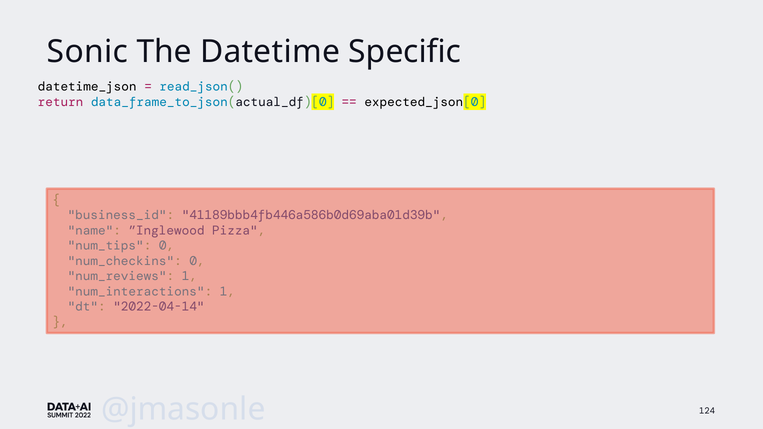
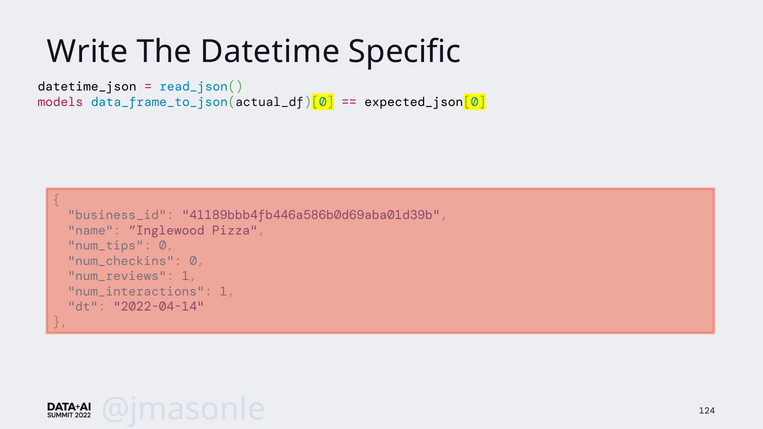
Sonic: Sonic -> Write (88, 52)
return: return -> models (61, 102)
